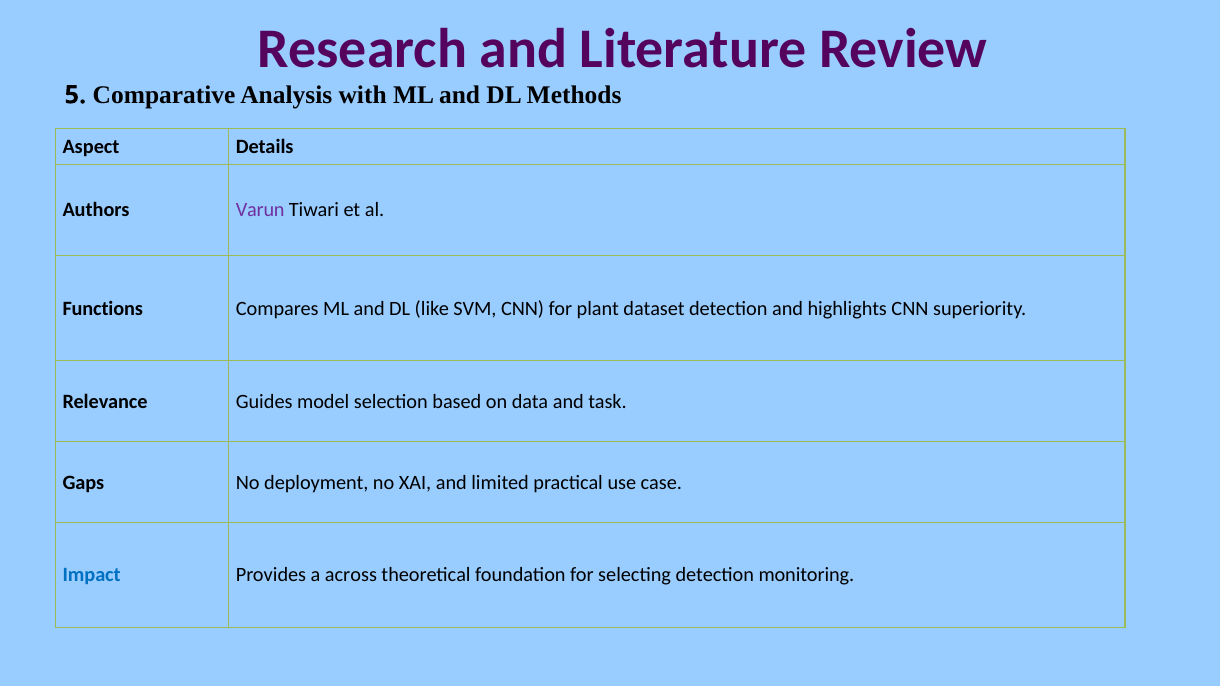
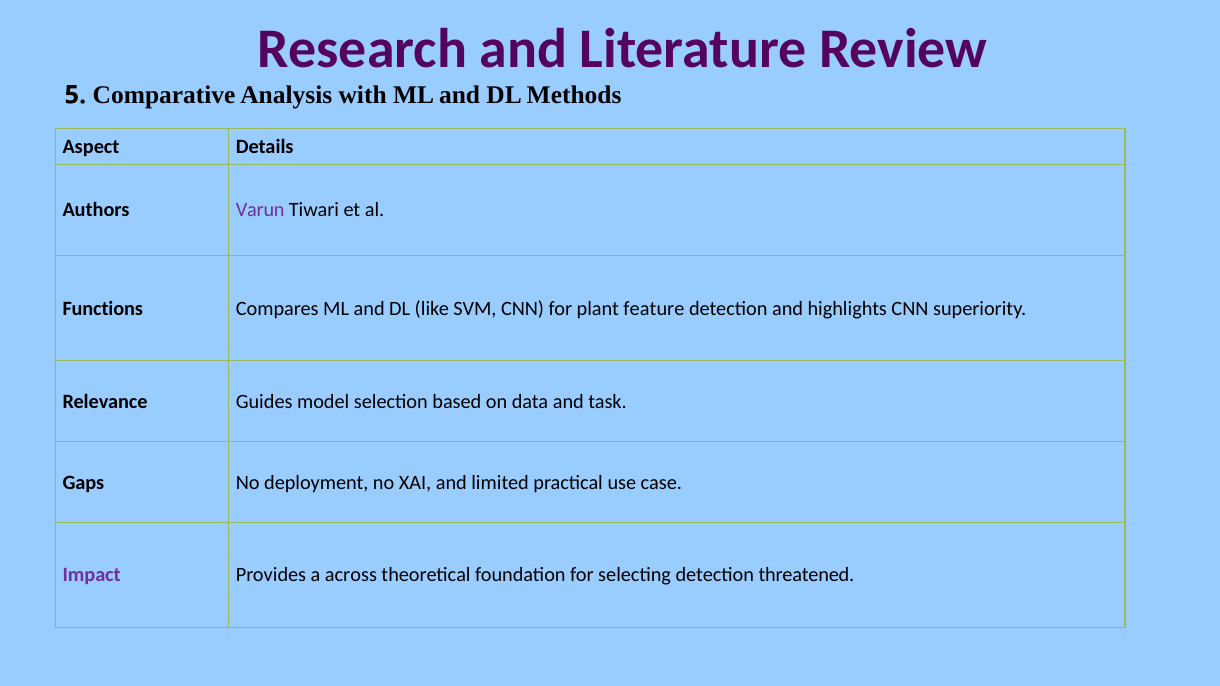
dataset: dataset -> feature (654, 309)
Impact colour: blue -> purple (92, 575)
monitoring: monitoring -> threatened (806, 575)
